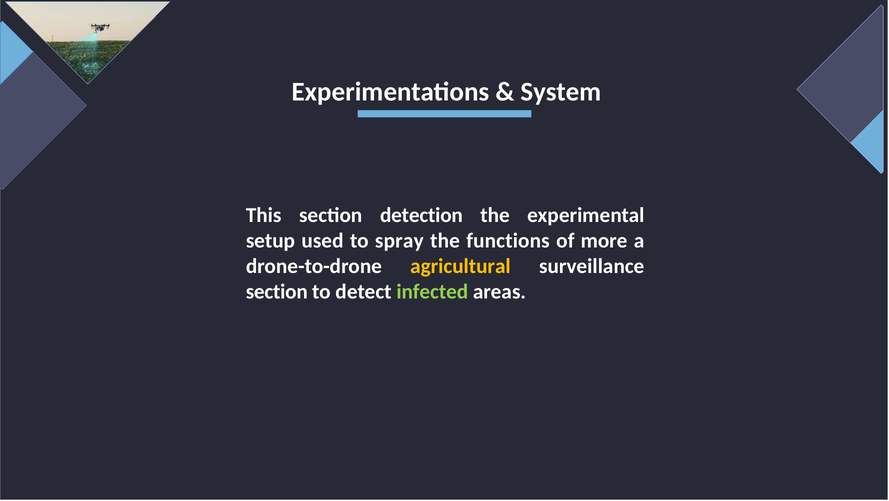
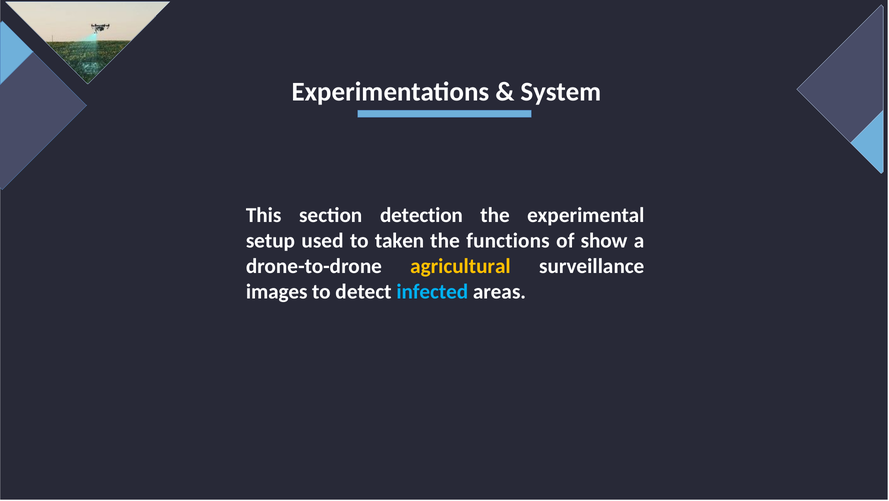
spray: spray -> taken (400, 240)
more: more -> show (604, 240)
section: section -> images (277, 291)
infected colour: light green -> light blue (432, 291)
